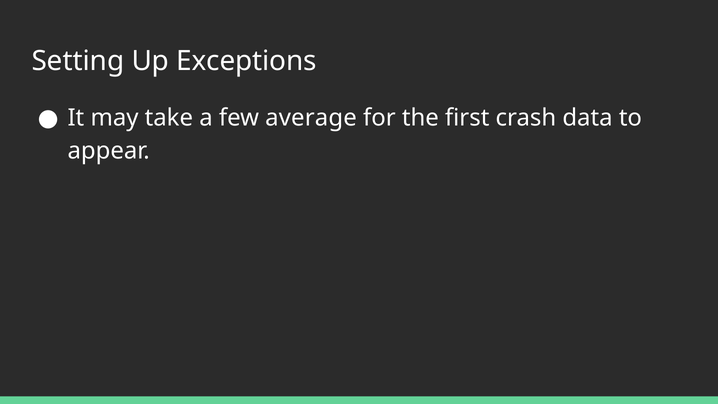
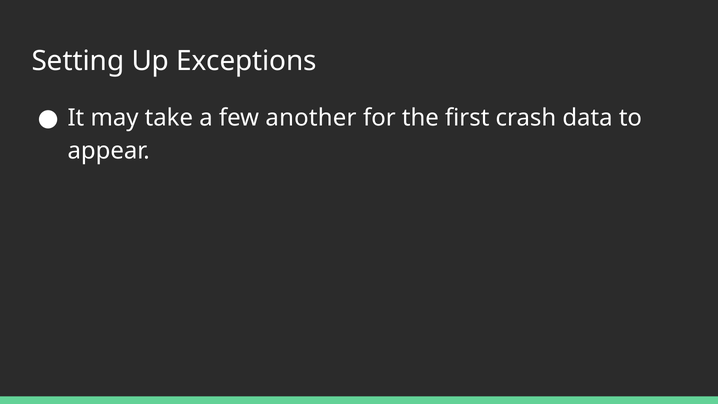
average: average -> another (311, 118)
